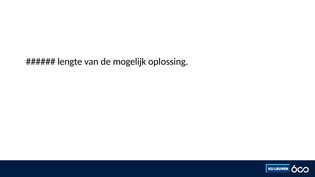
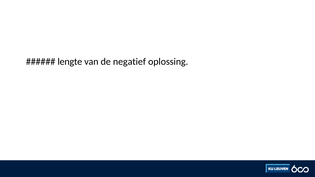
mogelijk: mogelijk -> negatief (129, 62)
